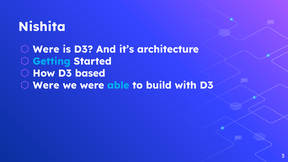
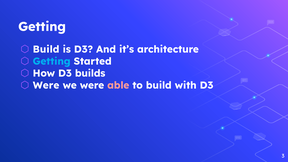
Nishita: Nishita -> Getting (42, 27)
Were: Were -> Build (46, 49)
based: based -> builds (90, 73)
able colour: light blue -> pink (118, 85)
